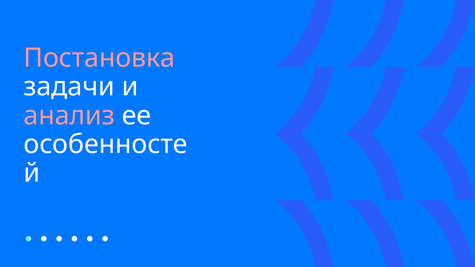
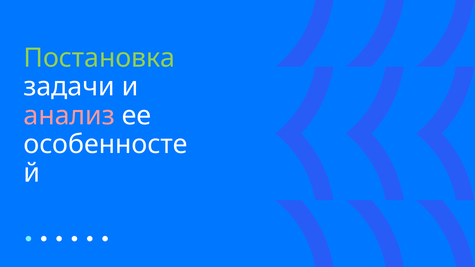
Постановка colour: pink -> light green (99, 58)
